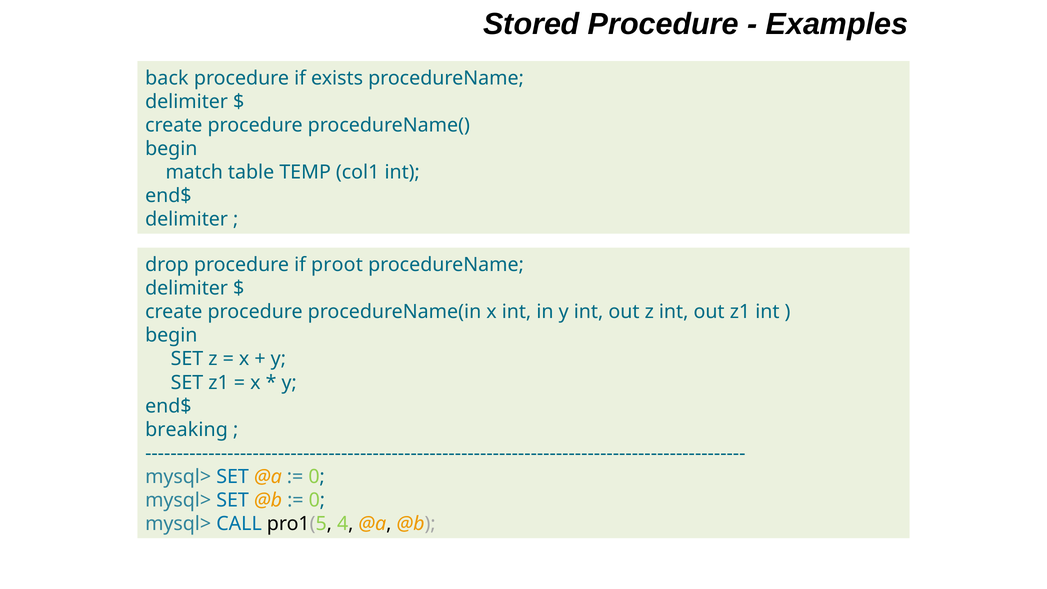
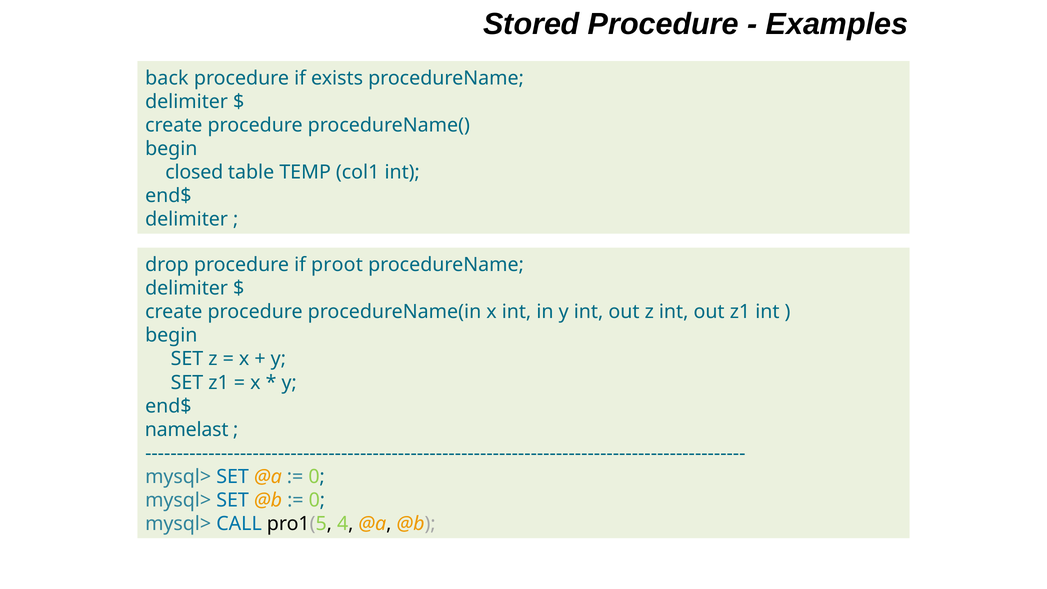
match: match -> closed (194, 172)
breaking: breaking -> namelast (187, 430)
